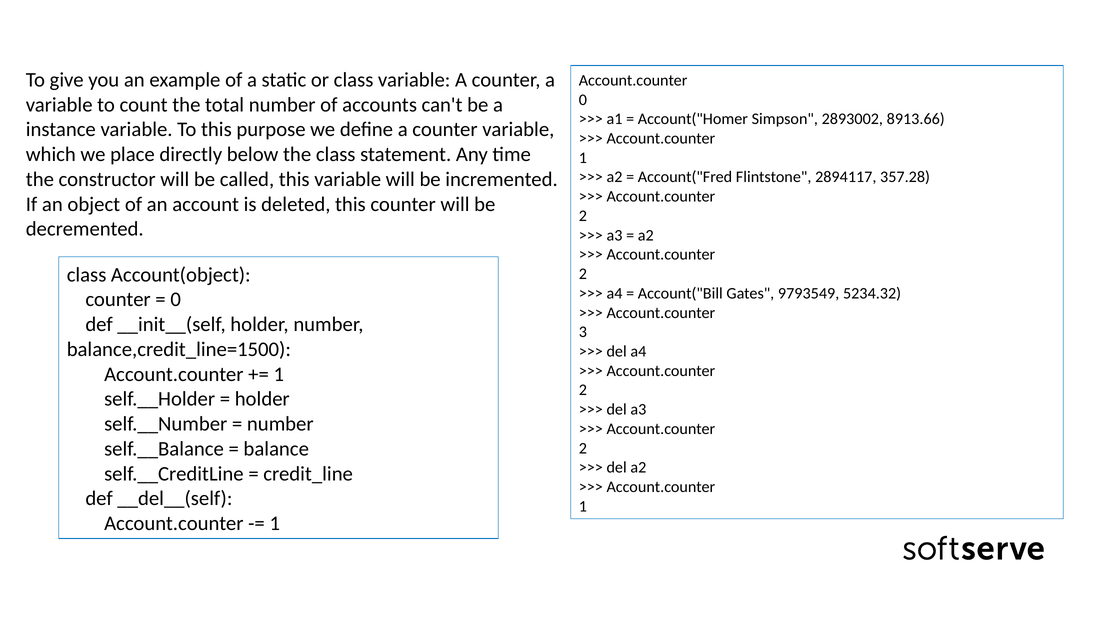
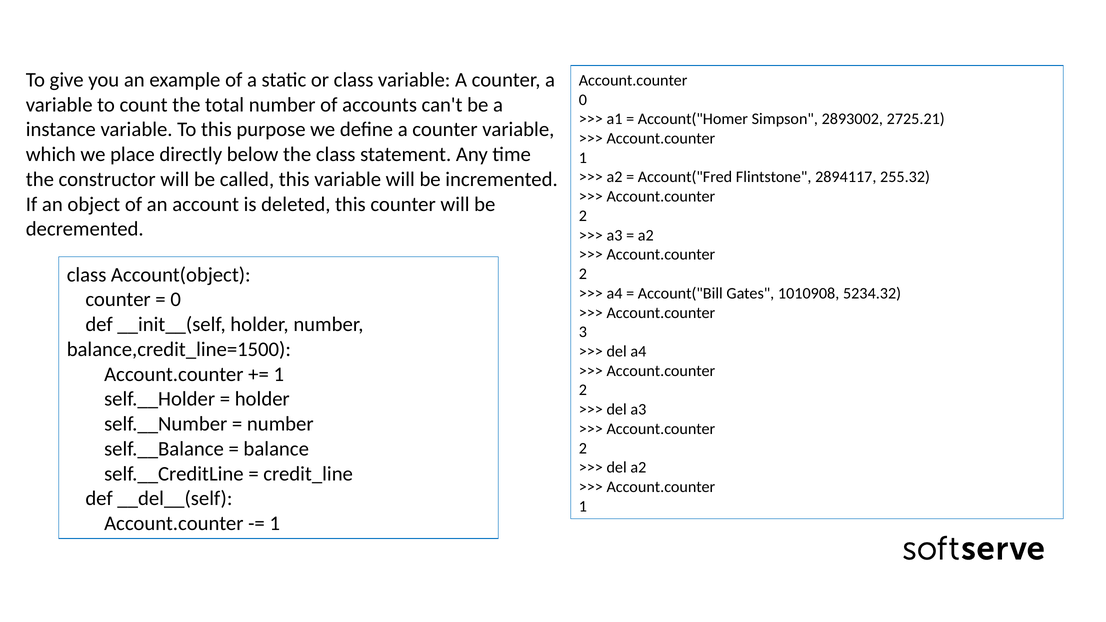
8913.66: 8913.66 -> 2725.21 (916, 119)
357.28: 357.28 -> 255.32 (905, 177)
9793549: 9793549 -> 1010908 (809, 293)
